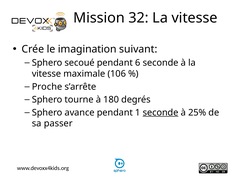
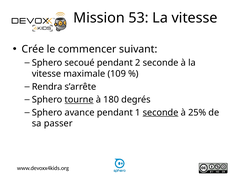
32: 32 -> 53 (139, 18)
imagination: imagination -> commencer (87, 49)
6: 6 -> 2 (138, 63)
106: 106 -> 109 (117, 74)
Proche: Proche -> Rendra (47, 86)
tourne underline: none -> present (79, 99)
